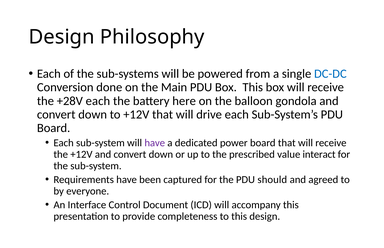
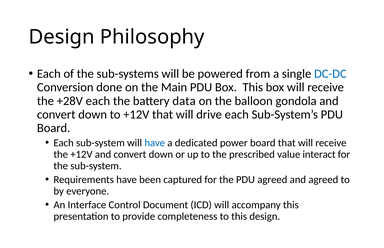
here: here -> data (184, 101)
have colour: purple -> blue (155, 143)
PDU should: should -> agreed (272, 180)
